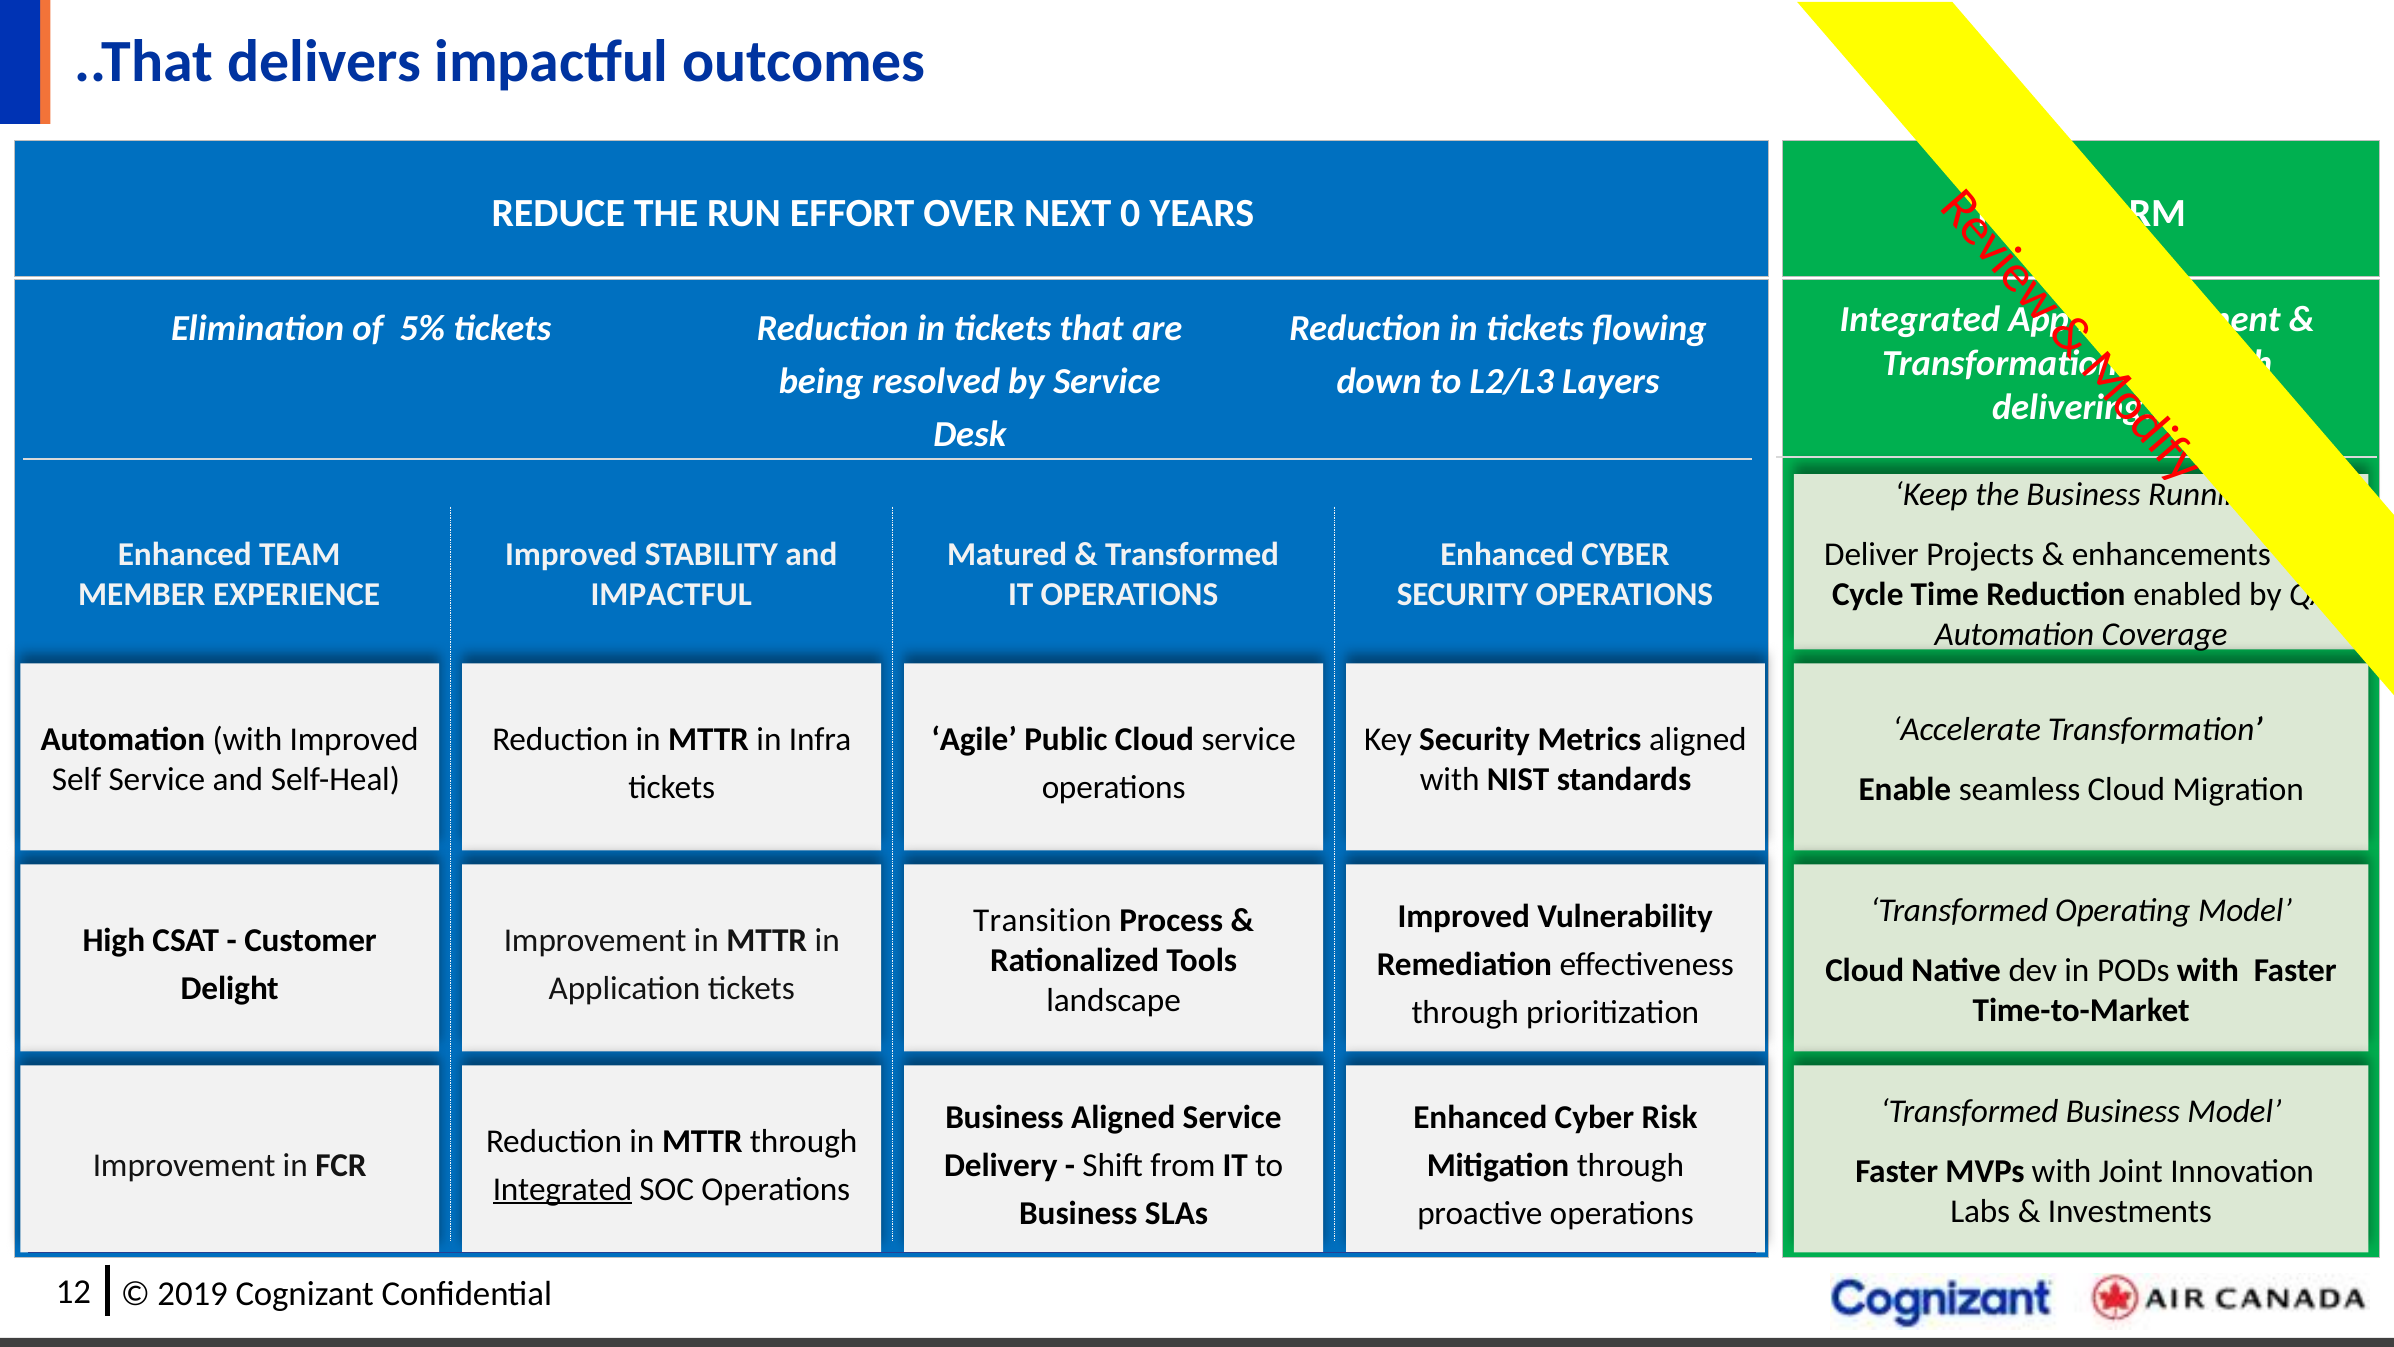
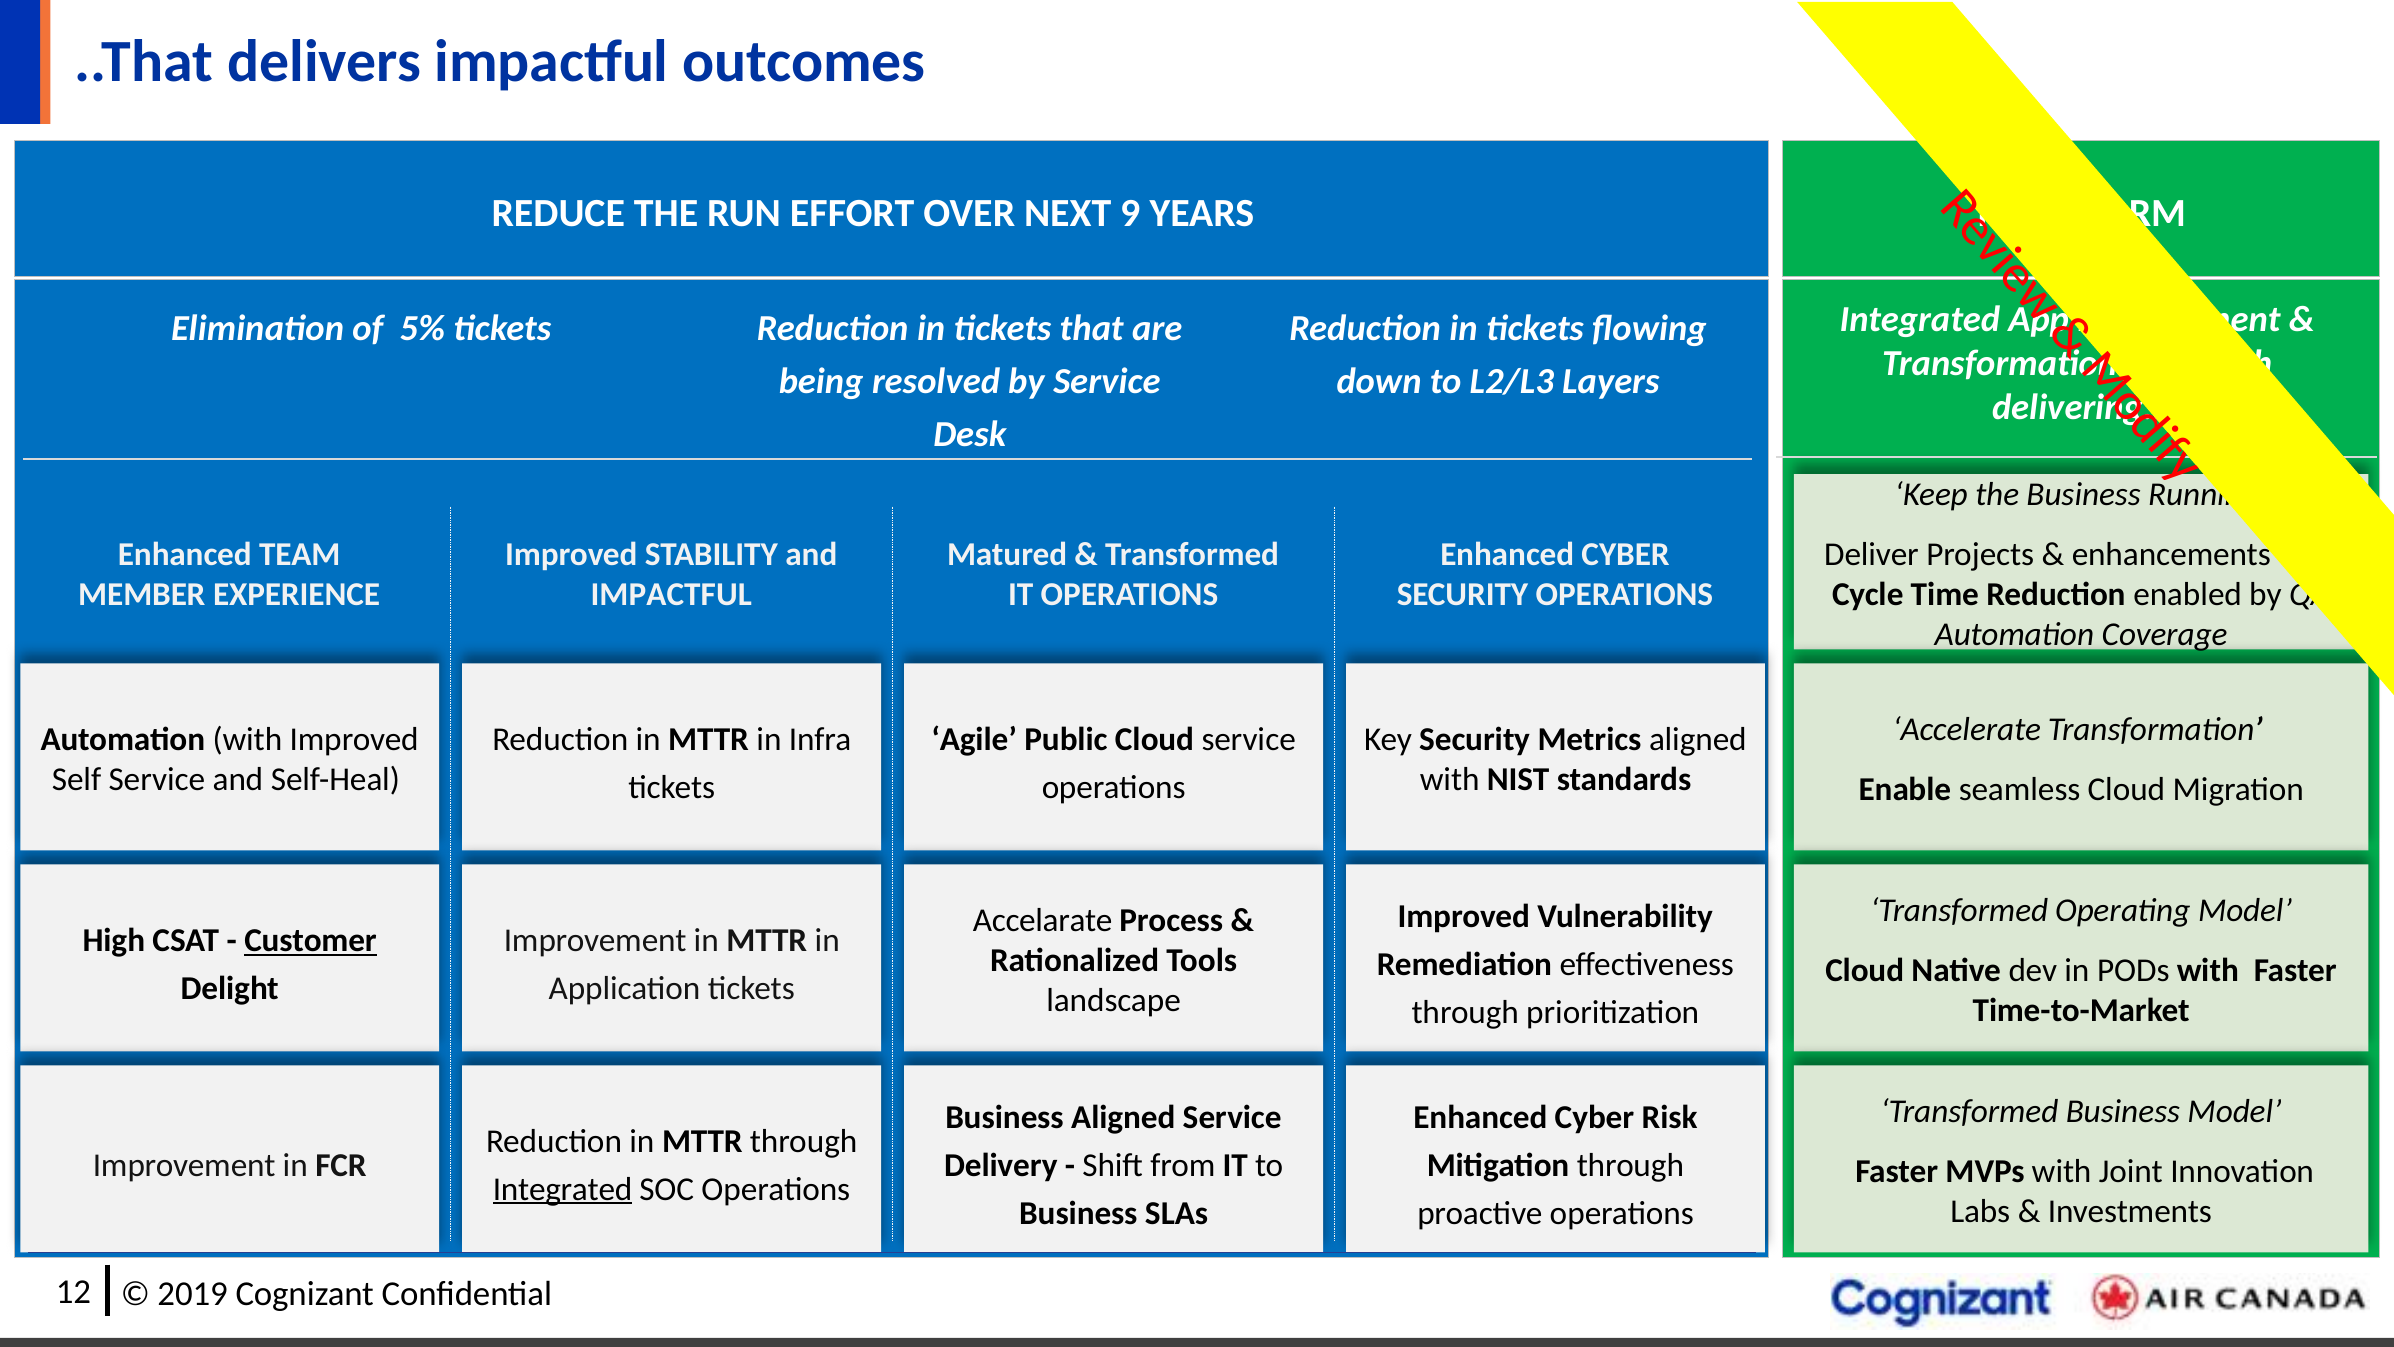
0: 0 -> 9 (1130, 213)
Transition: Transition -> Accelarate (1043, 920)
Customer underline: none -> present (310, 940)
